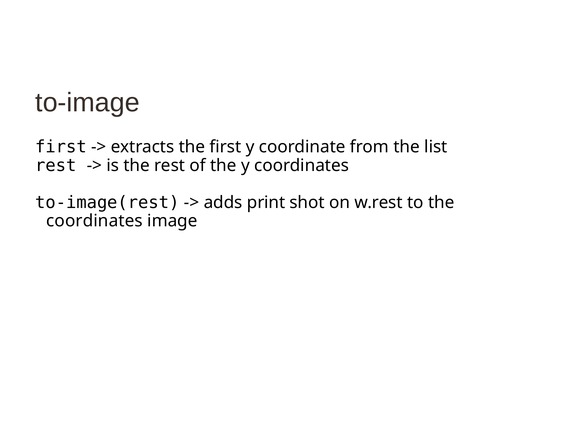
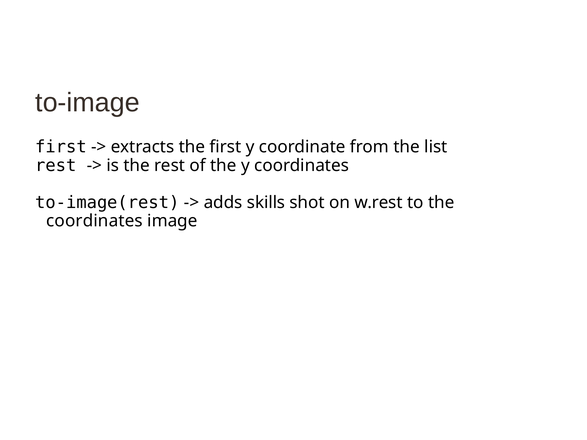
print: print -> skills (266, 203)
